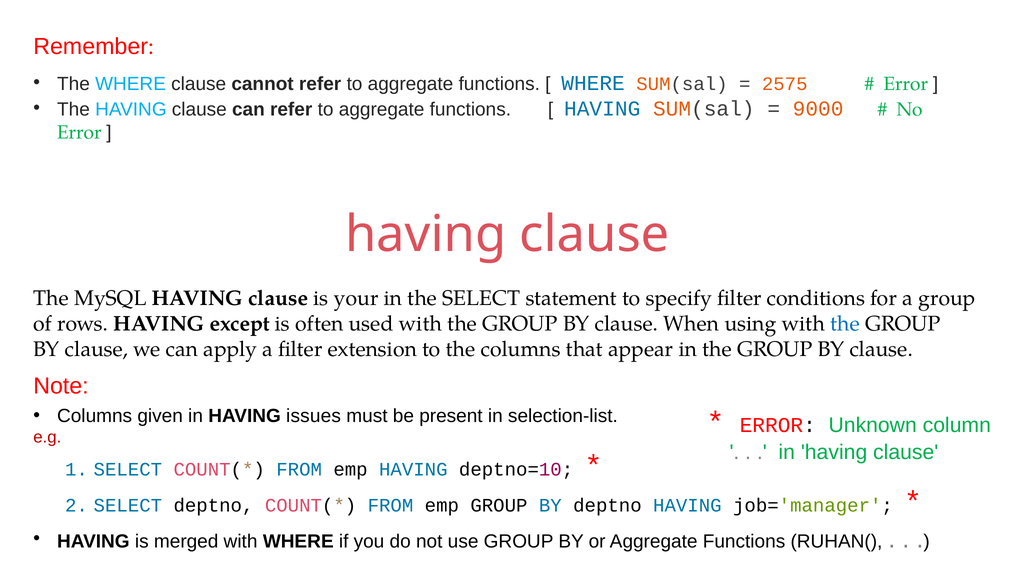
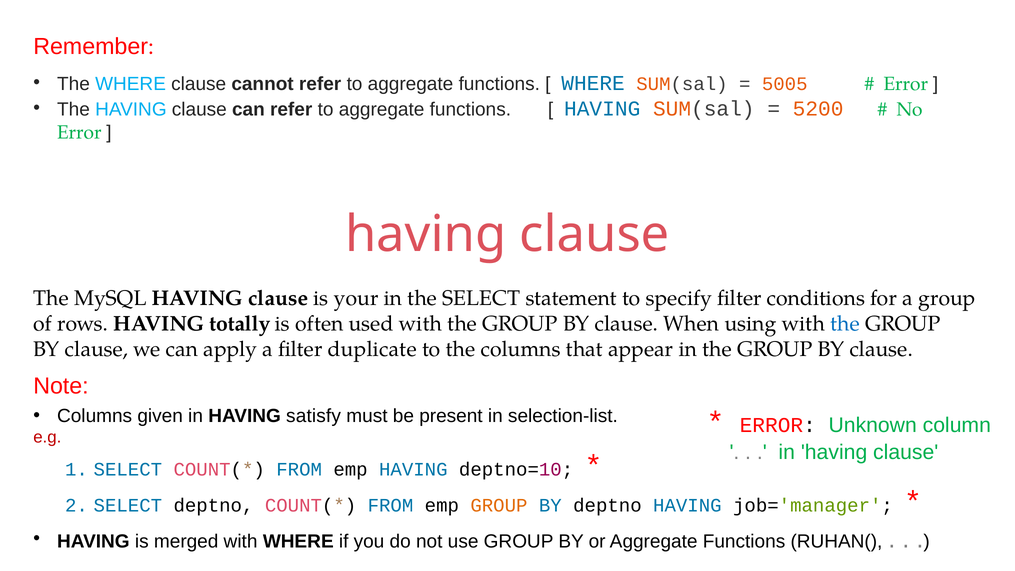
2575: 2575 -> 5005 (785, 84)
9000: 9000 -> 5200 (818, 109)
except: except -> totally (240, 324)
extension: extension -> duplicate (372, 349)
issues: issues -> satisfy (314, 416)
GROUP colour: black -> orange (499, 505)
